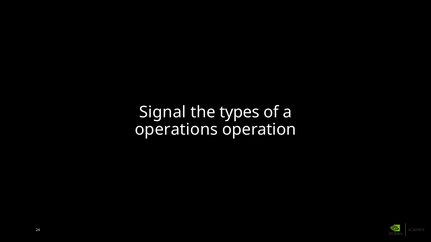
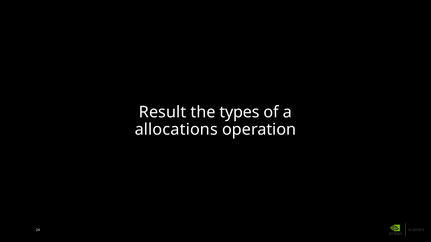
Signal: Signal -> Result (163, 112)
operations: operations -> allocations (176, 130)
